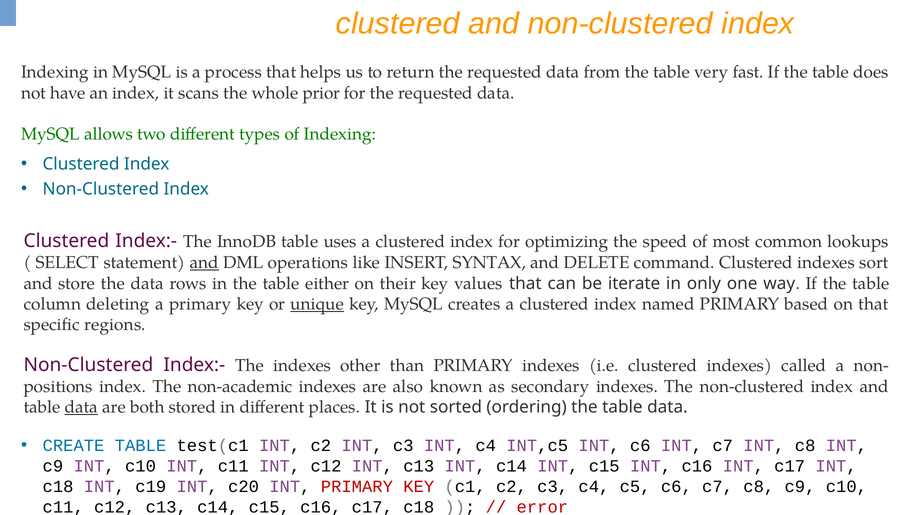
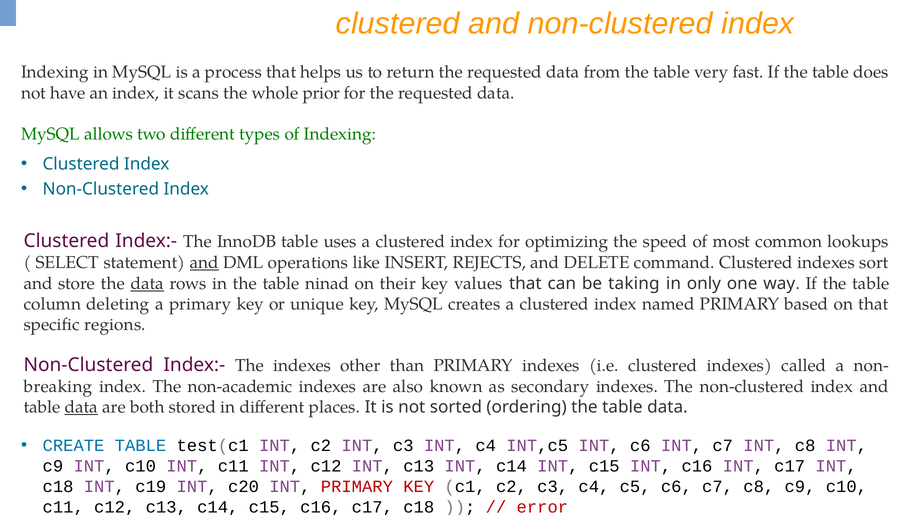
SYNTAX: SYNTAX -> REJECTS (489, 263)
data underline: none -> present (147, 284)
either: either -> ninad (327, 284)
iterate: iterate -> taking (634, 284)
unique underline: present -> none (317, 304)
positions: positions -> breaking (58, 387)
